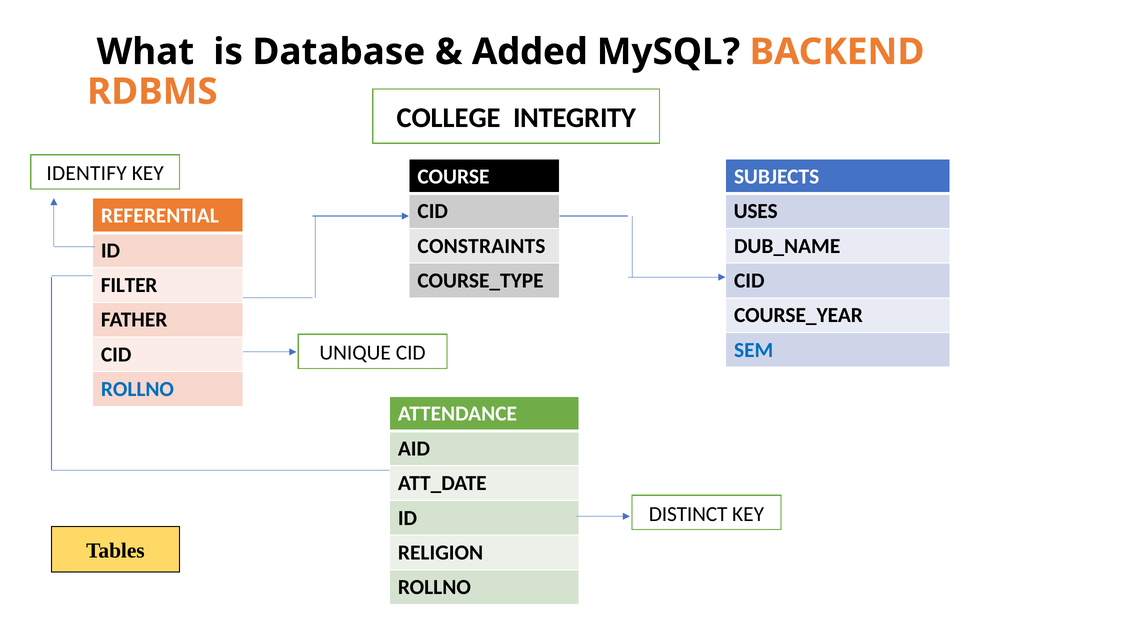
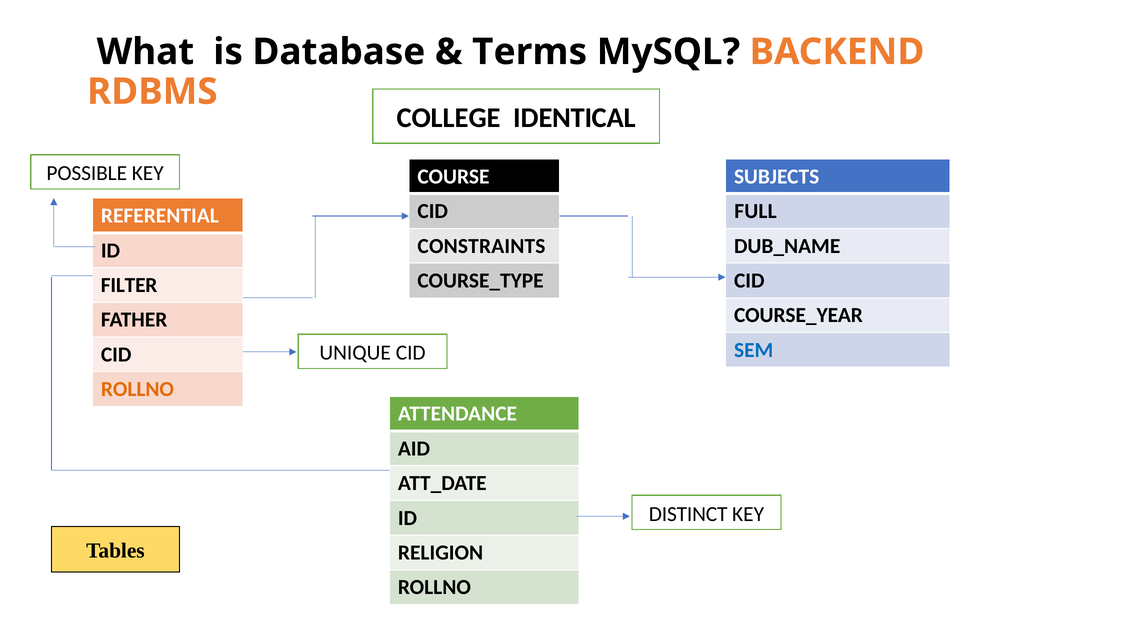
Added: Added -> Terms (530, 52)
INTEGRITY: INTEGRITY -> IDENTICAL (575, 118)
IDENTIFY: IDENTIFY -> POSSIBLE (87, 173)
USES: USES -> FULL (755, 211)
ROLLNO colour: blue -> orange (137, 390)
